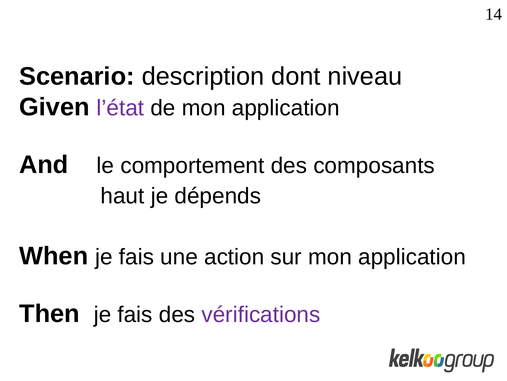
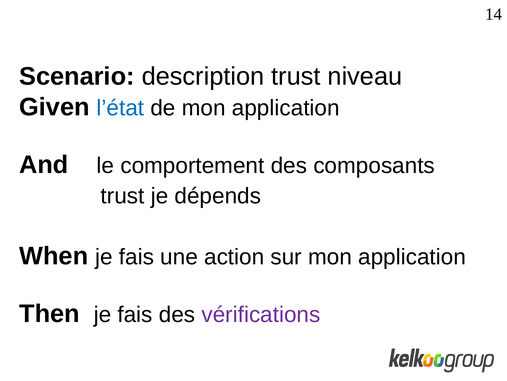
description dont: dont -> trust (296, 76)
l’état colour: purple -> blue (120, 108)
haut: haut -> trust (122, 196)
